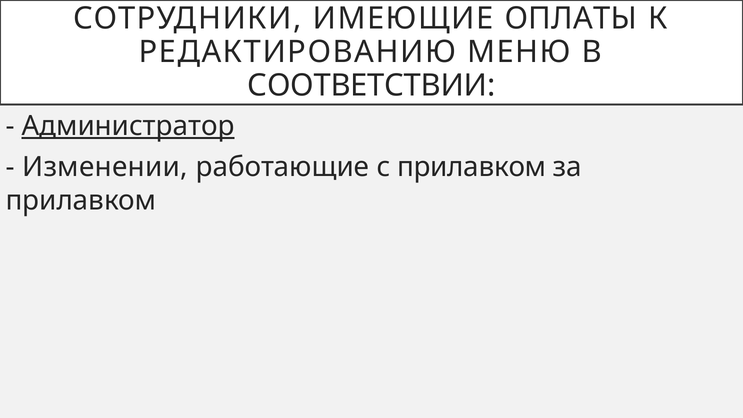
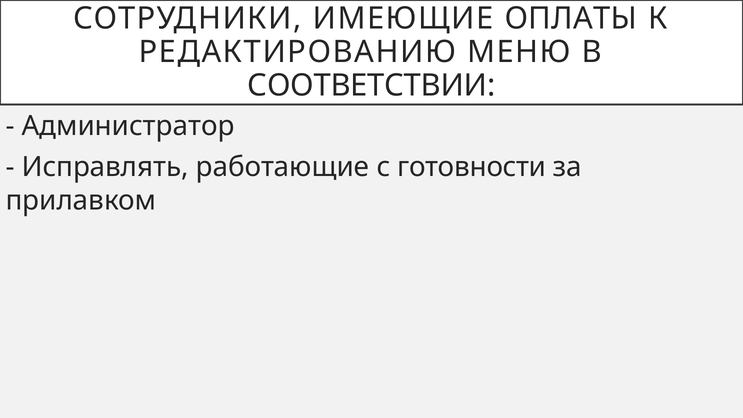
Администратор underline: present -> none (128, 126)
Изменении: Изменении -> Исправлять (105, 167)
с прилавком: прилавком -> готовности (472, 167)
